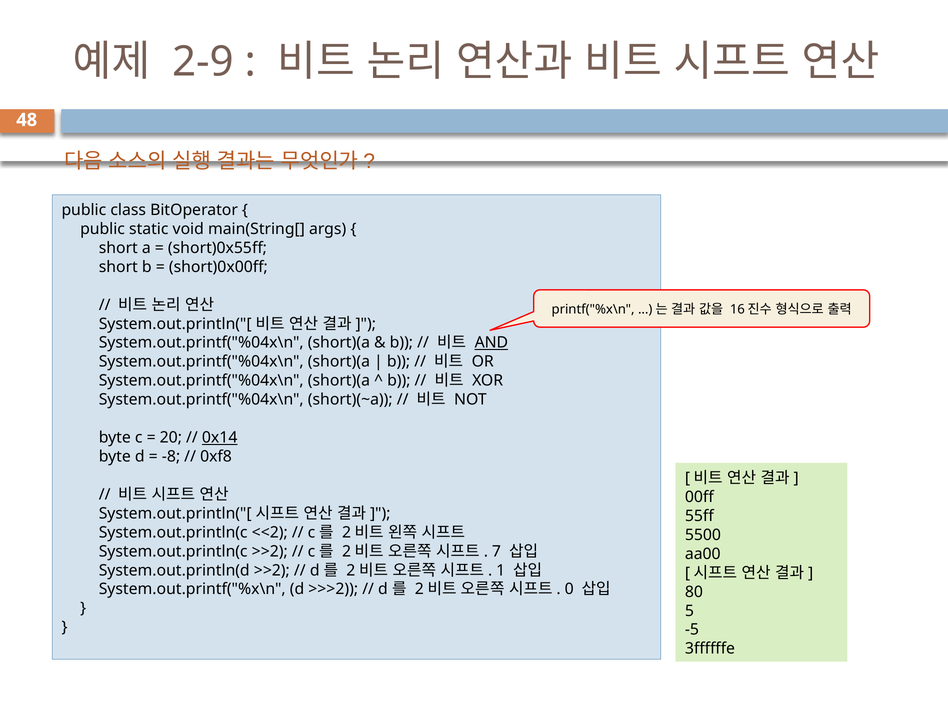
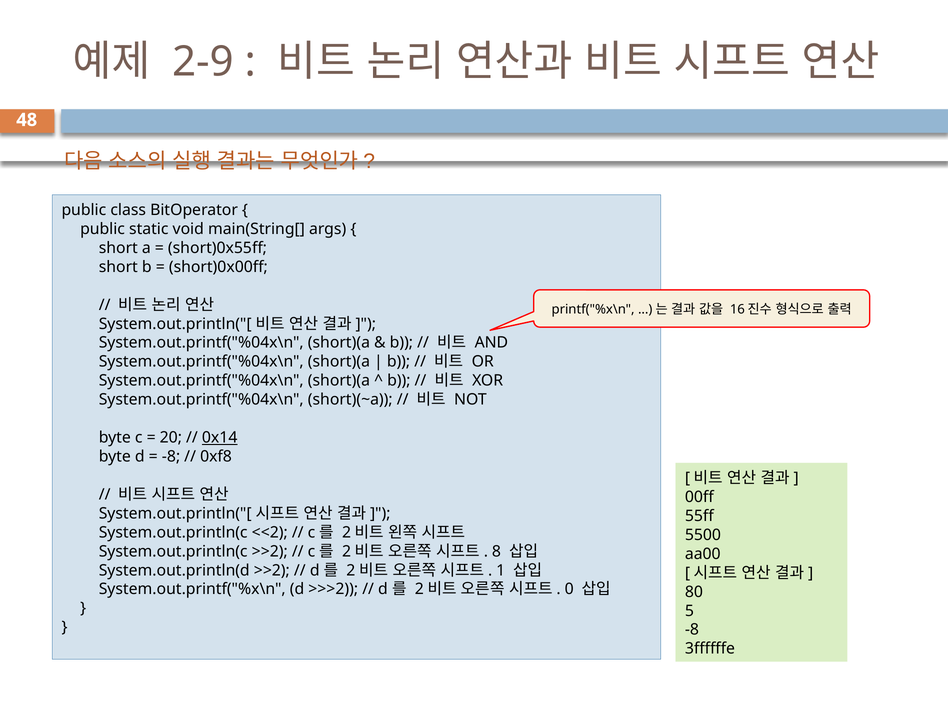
AND underline: present -> none (491, 343)
7: 7 -> 8 (497, 551)
-5: -5 -> -8 (692, 630)
